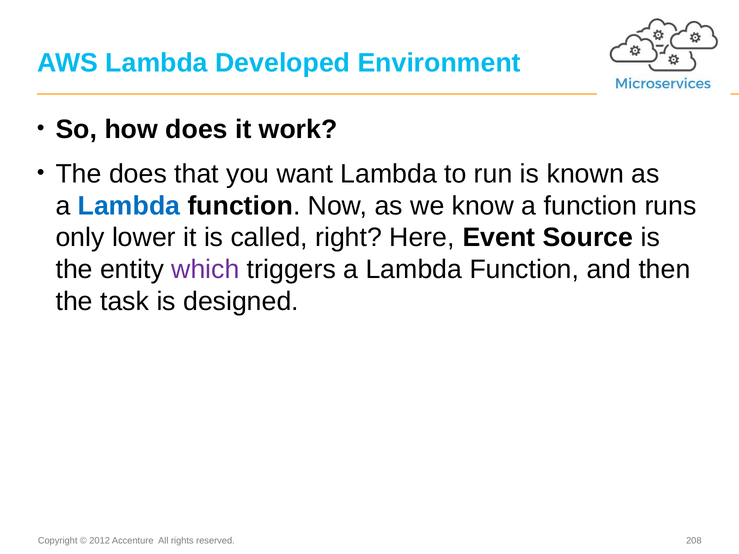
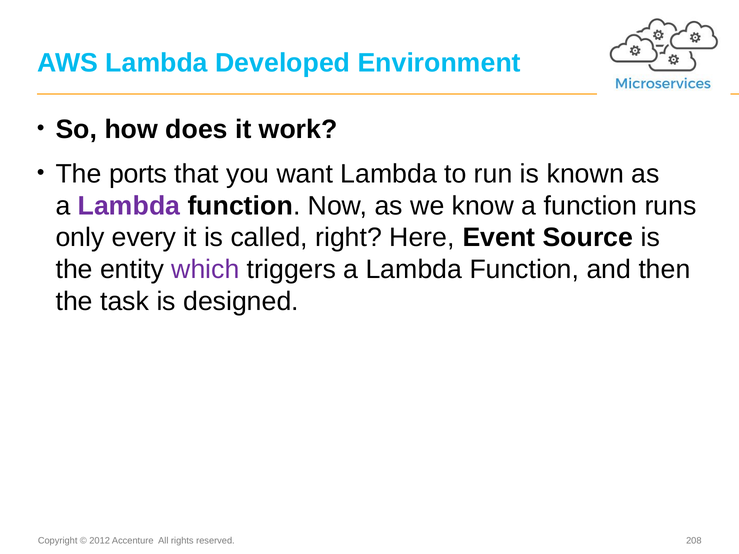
The does: does -> ports (138, 174)
Lambda colour: blue -> purple (129, 206)
lower: lower -> every (144, 238)
